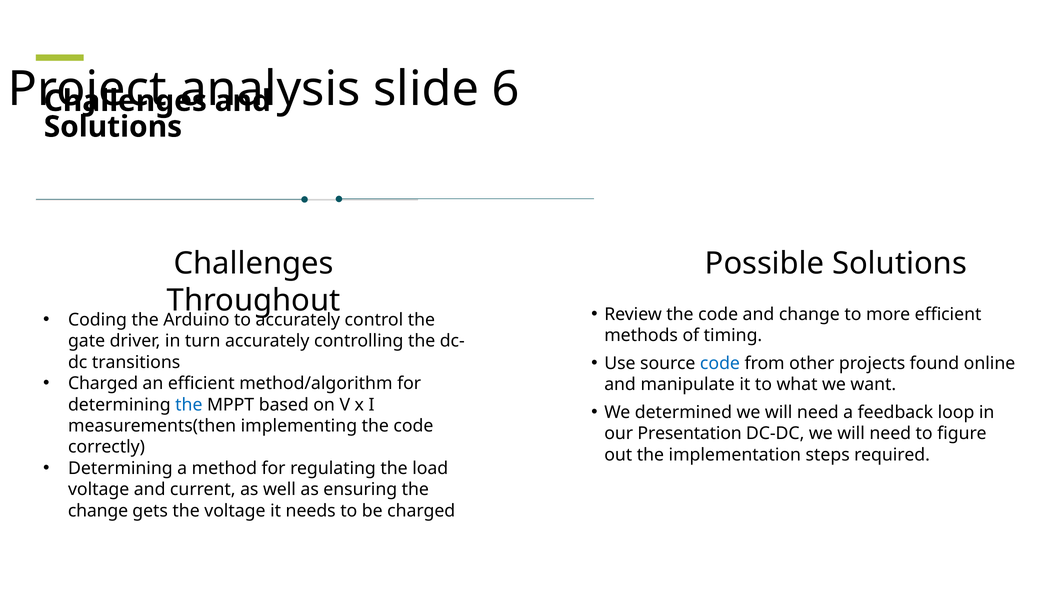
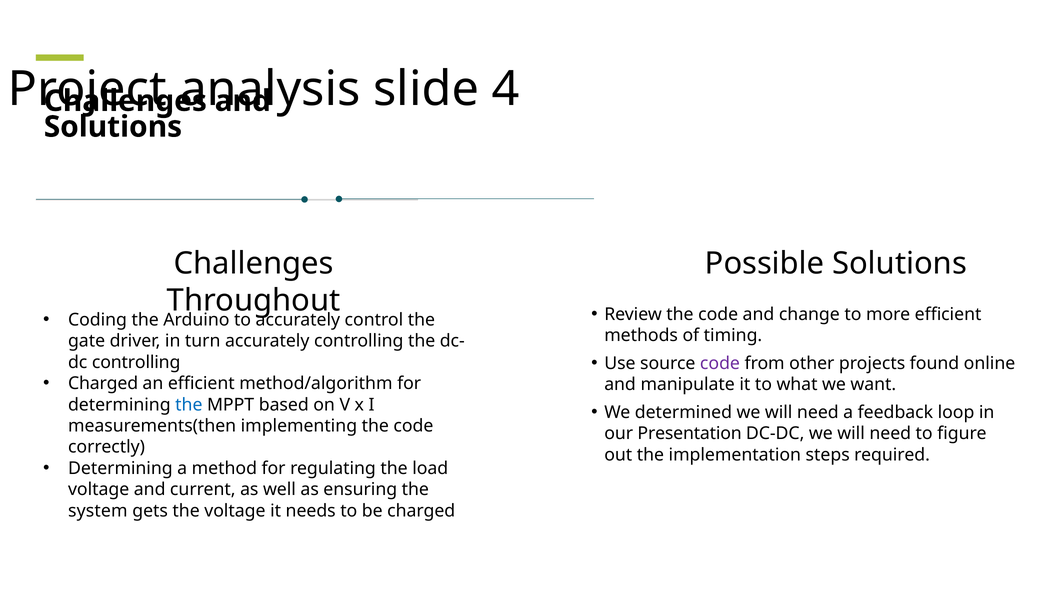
6: 6 -> 4 (506, 89)
code colour: blue -> purple (720, 364)
transitions: transitions -> controlling (136, 362)
change: change -> system (98, 511)
